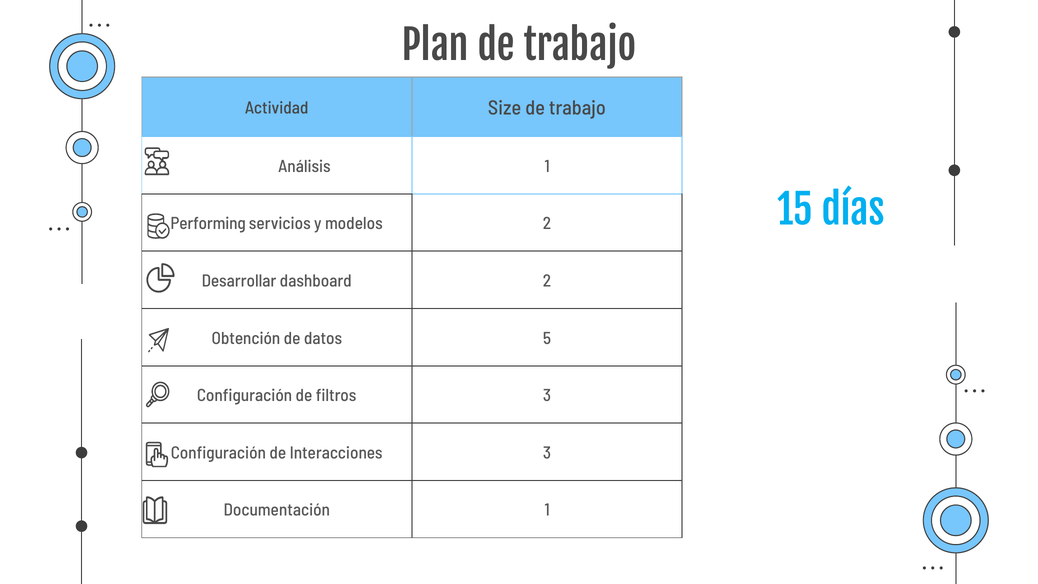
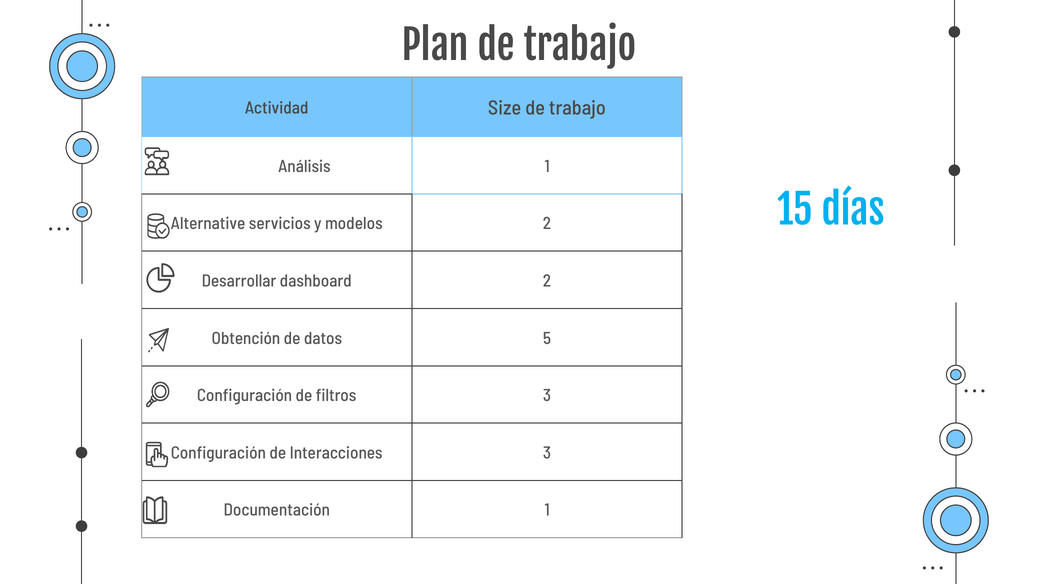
Performing: Performing -> Alternative (208, 224)
